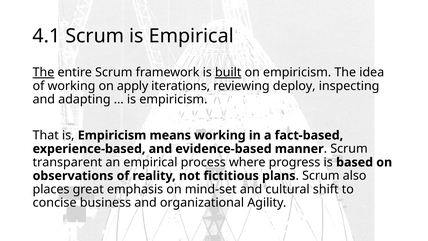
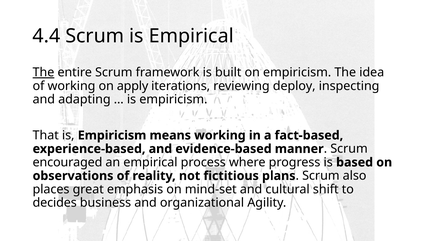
4.1: 4.1 -> 4.4 (46, 36)
built underline: present -> none (228, 72)
transparent: transparent -> encouraged (67, 162)
concise: concise -> decides (55, 203)
